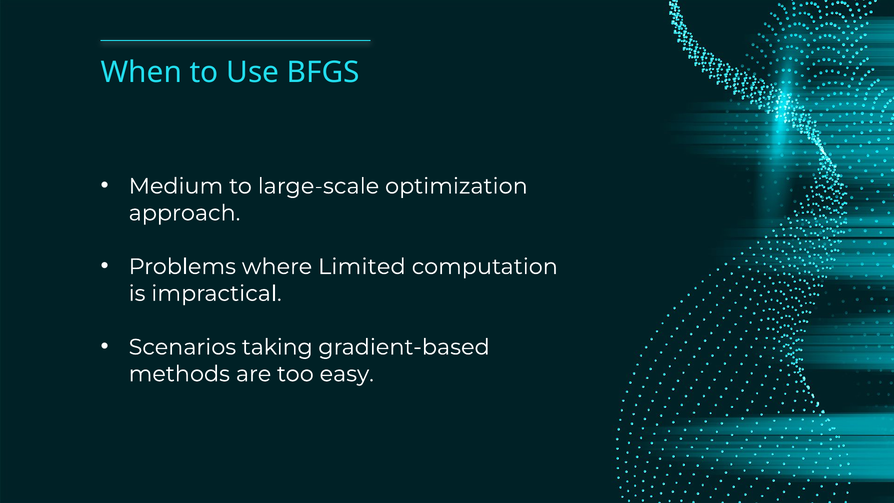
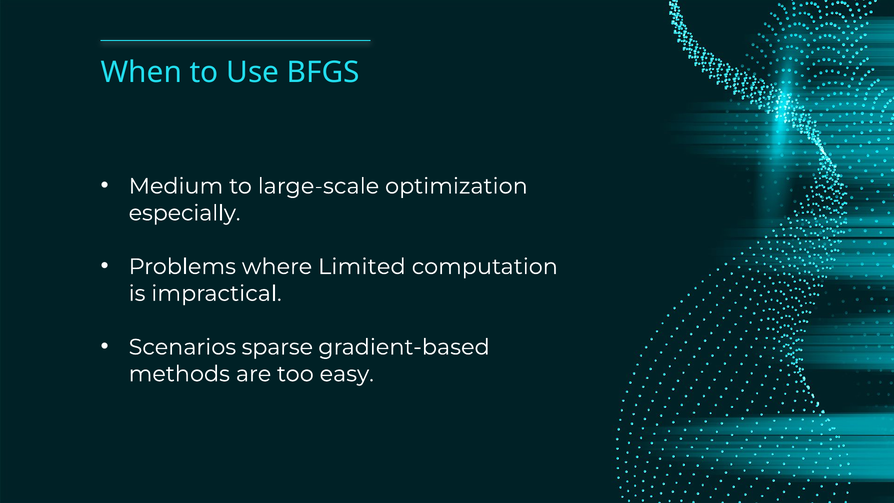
approach: approach -> especially (185, 213)
taking: taking -> sparse (277, 347)
